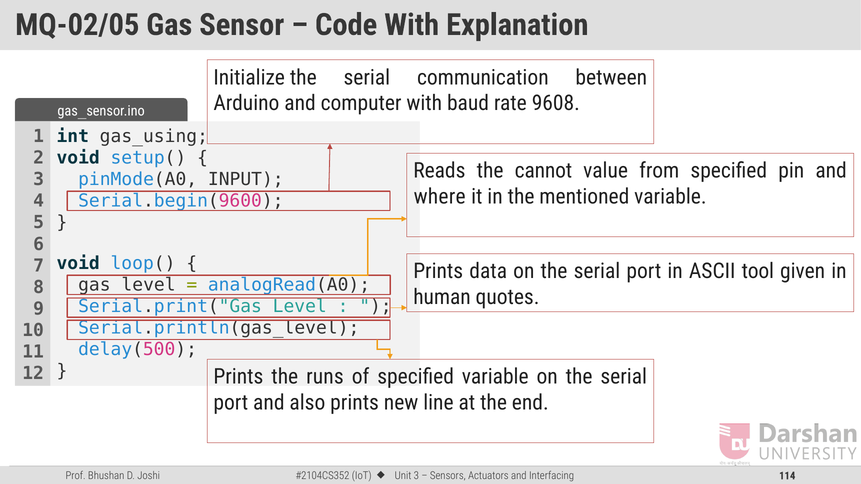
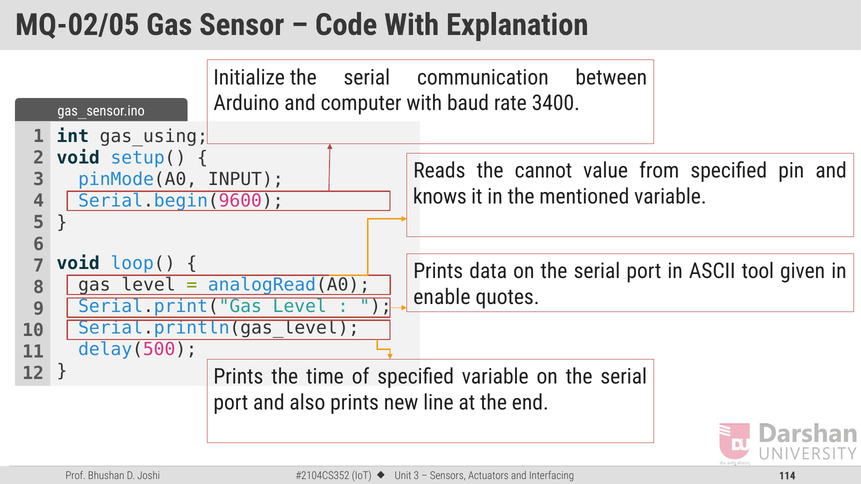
9608: 9608 -> 3400 (556, 103)
where: where -> knows (440, 197)
human: human -> enable (442, 297)
runs: runs -> time (325, 377)
